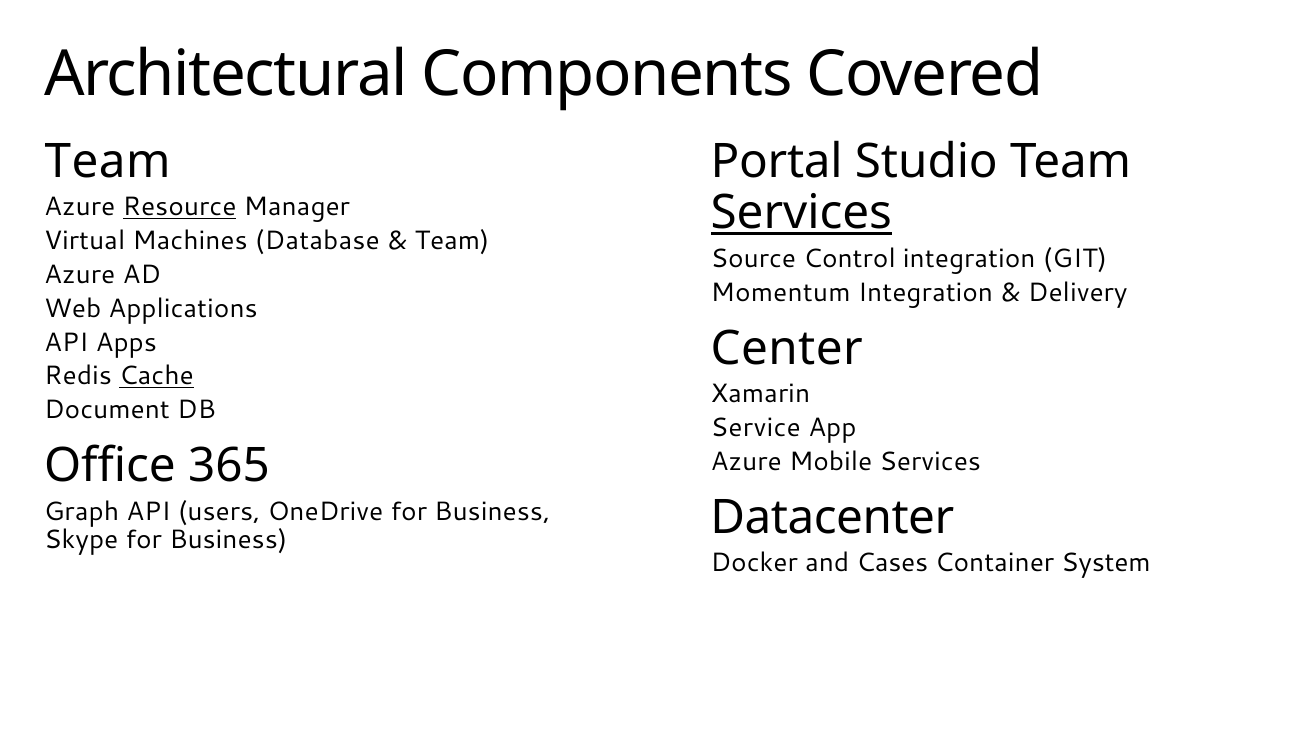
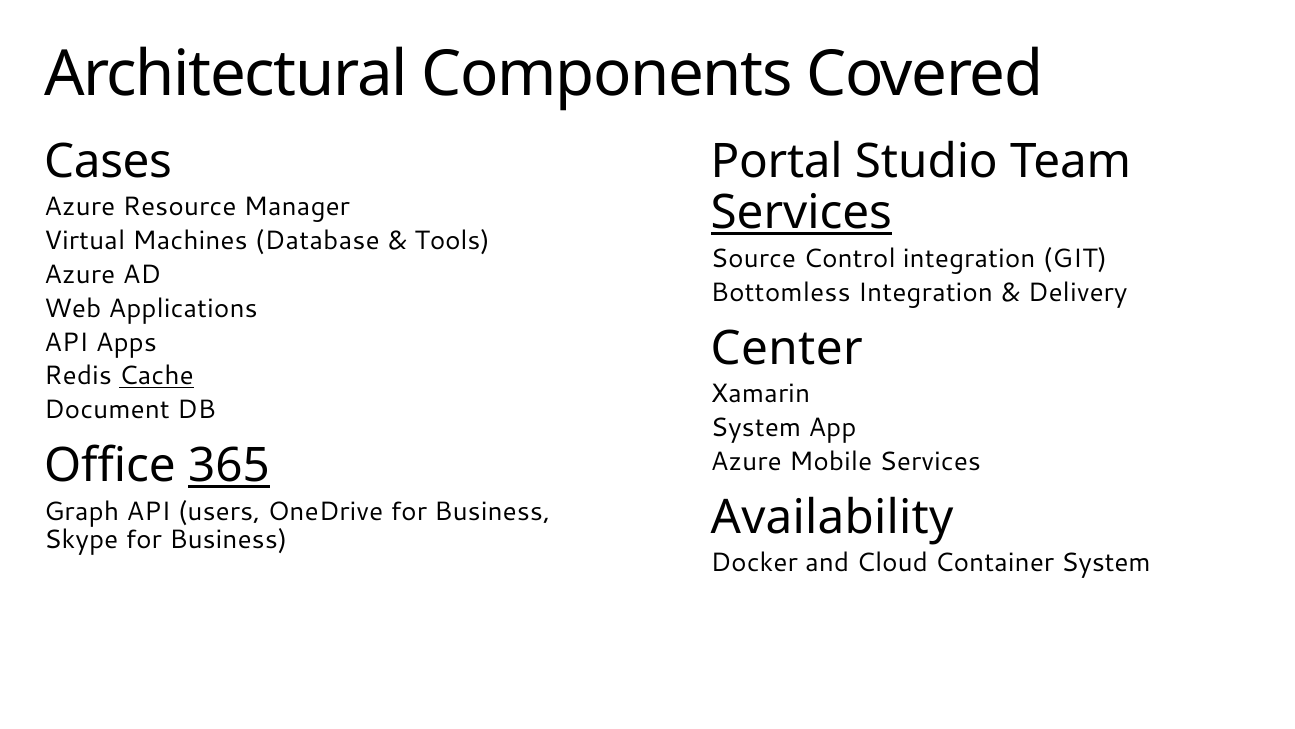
Team: Team -> Cases (108, 161)
Resource underline: present -> none (179, 207)
Team: Team -> Tools (452, 241)
Momentum: Momentum -> Bottomless (781, 292)
Service: Service -> System (756, 427)
365 underline: none -> present (229, 466)
Datacenter: Datacenter -> Availability (832, 517)
Cases: Cases -> Cloud (892, 562)
